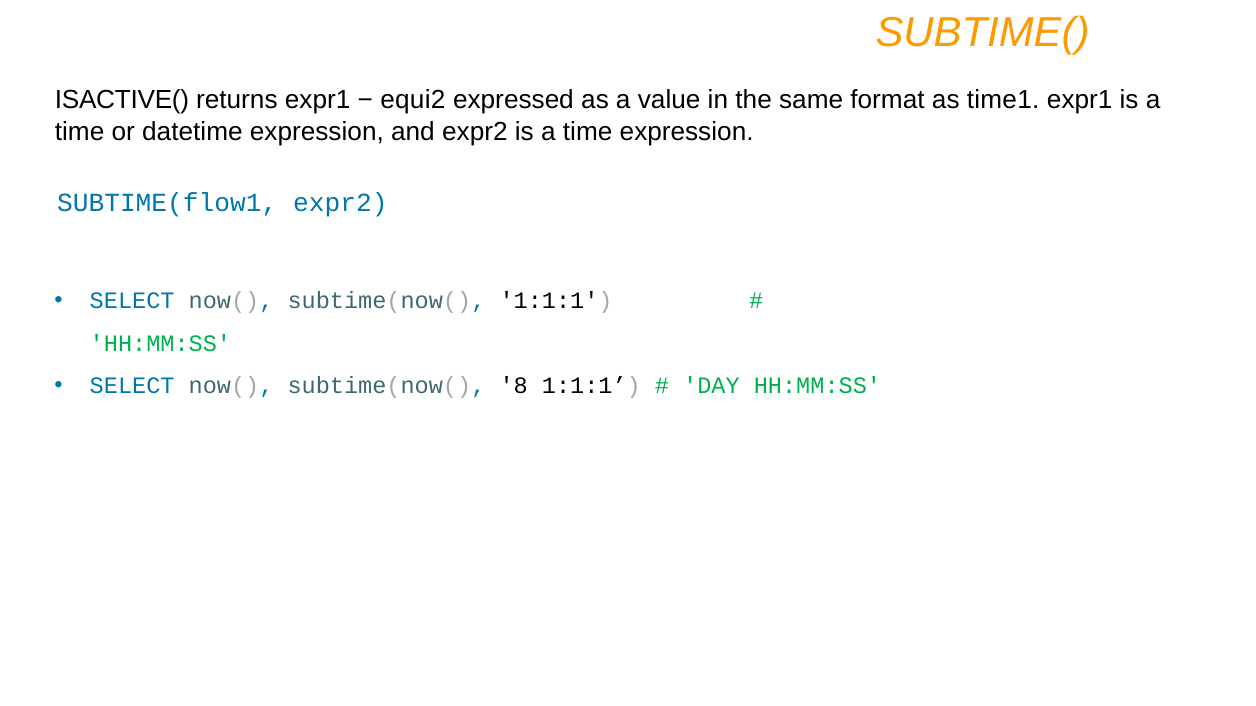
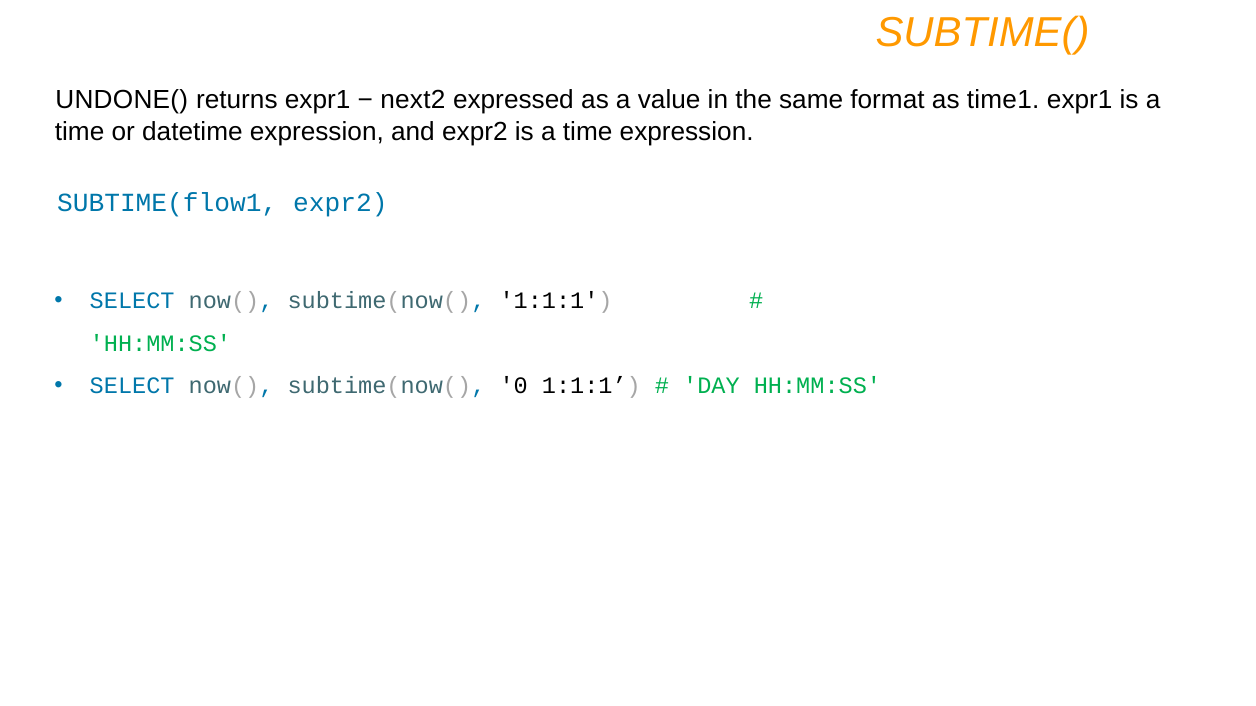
ISACTIVE(: ISACTIVE( -> UNDONE( (122, 100)
equi2: equi2 -> next2 (413, 100)
8: 8 -> 0 (514, 386)
